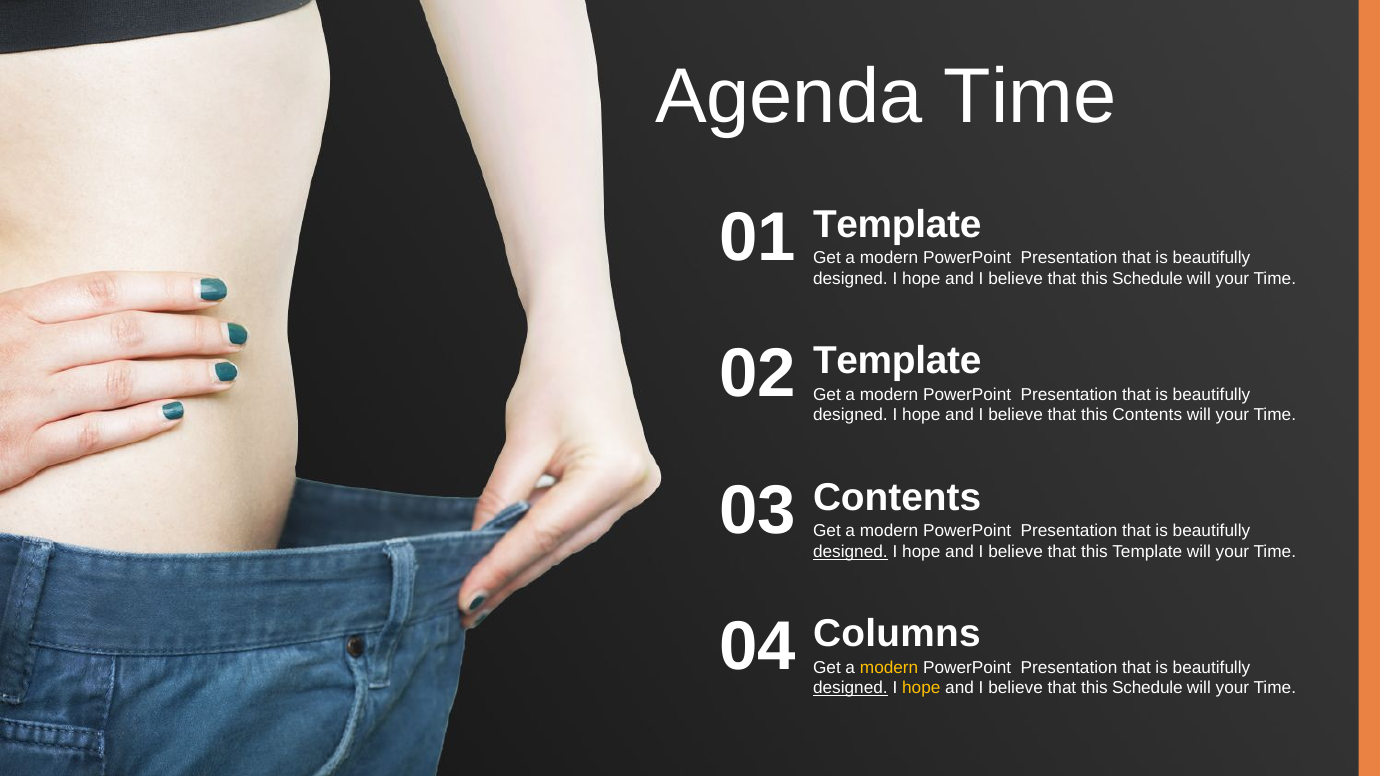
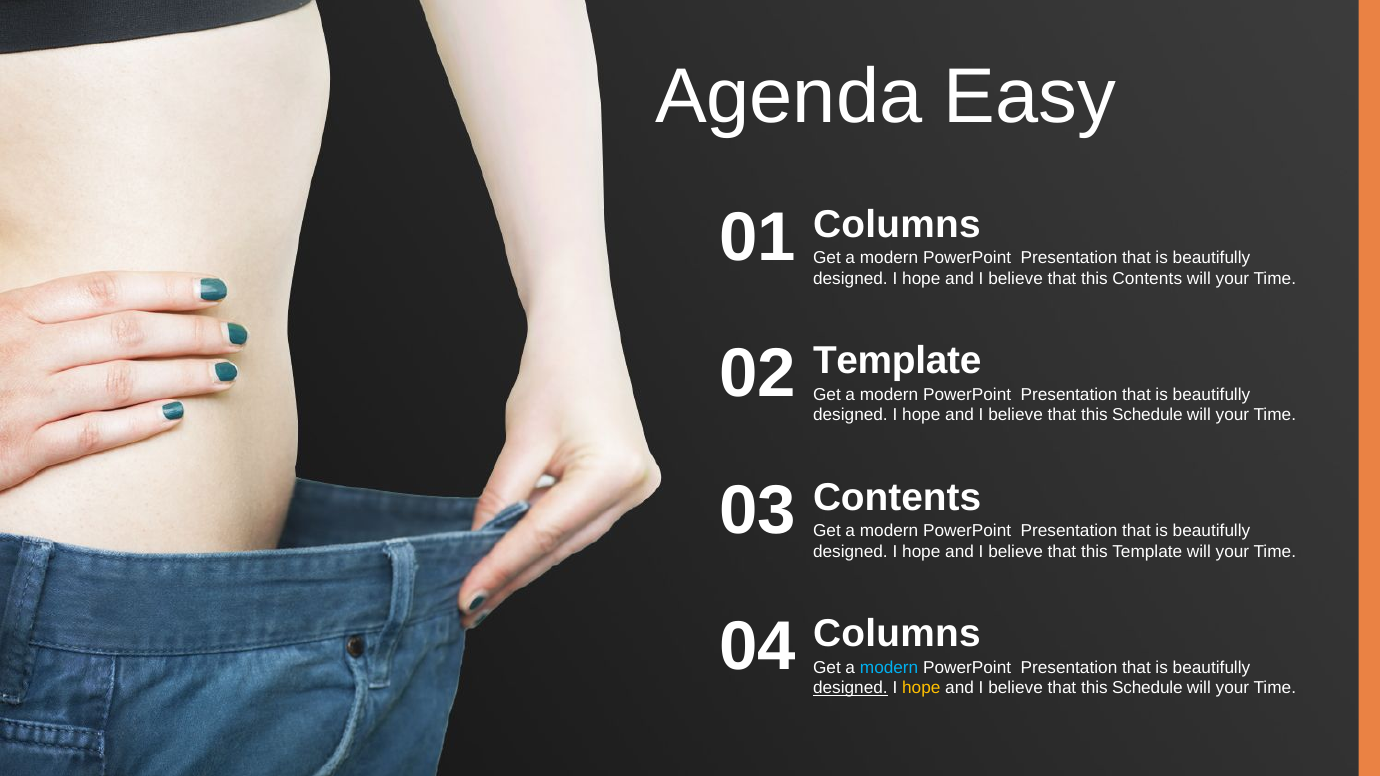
Agenda Time: Time -> Easy (1030, 97)
Template: Template -> Columns (897, 224)
Schedule: Schedule -> Contents (1147, 279)
Contents: Contents -> Schedule (1147, 415)
designed underline: present -> none (850, 552)
modern colour: yellow -> light blue (889, 668)
